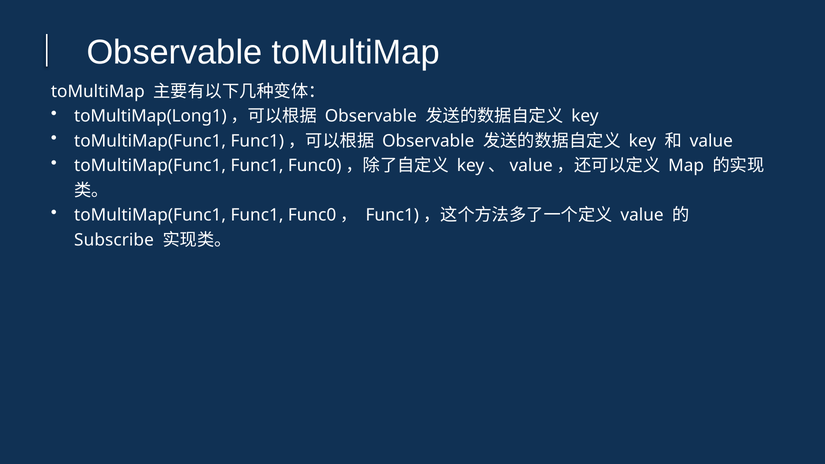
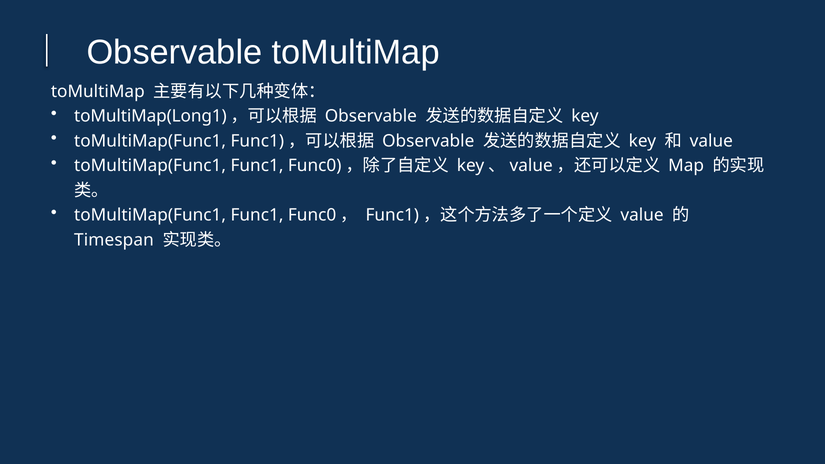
Subscribe: Subscribe -> Timespan (114, 240)
